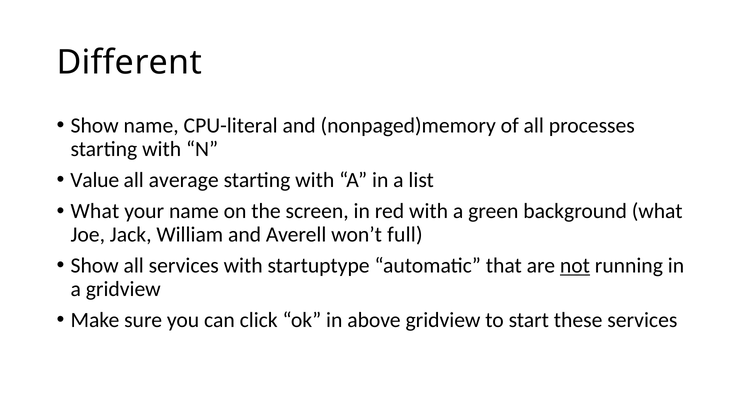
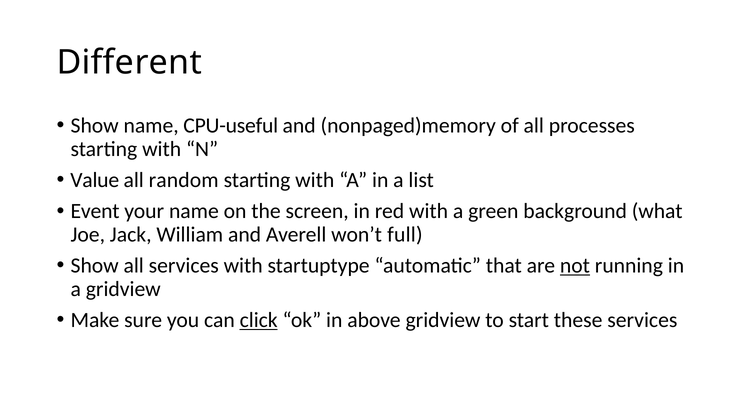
CPU-literal: CPU-literal -> CPU-useful (231, 126)
average: average -> random (184, 180)
What: What -> Event (95, 211)
click underline: none -> present (259, 320)
